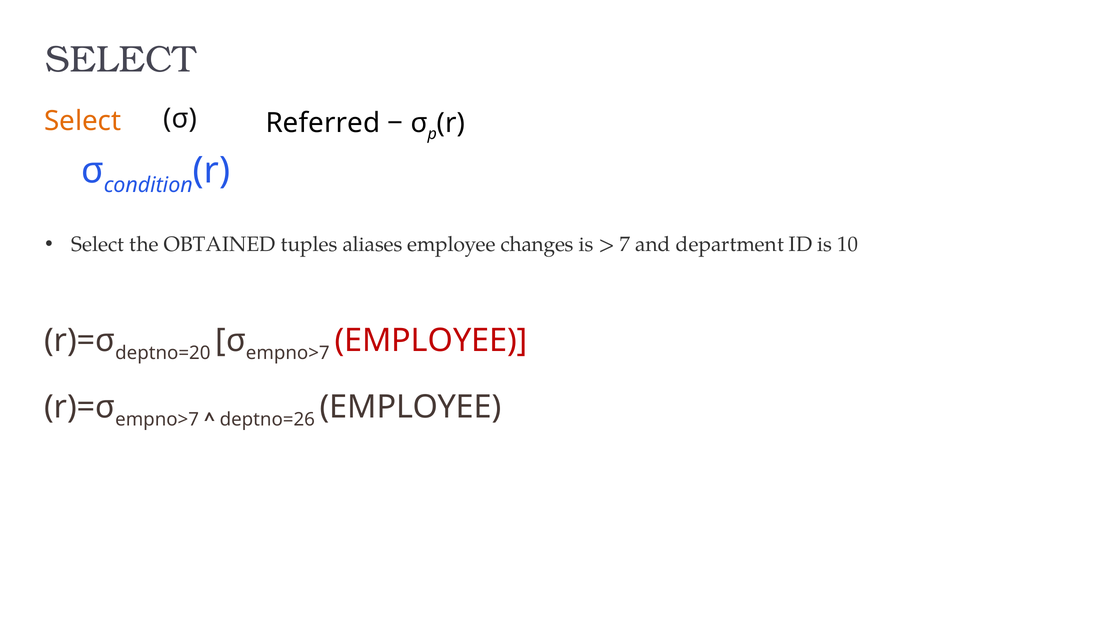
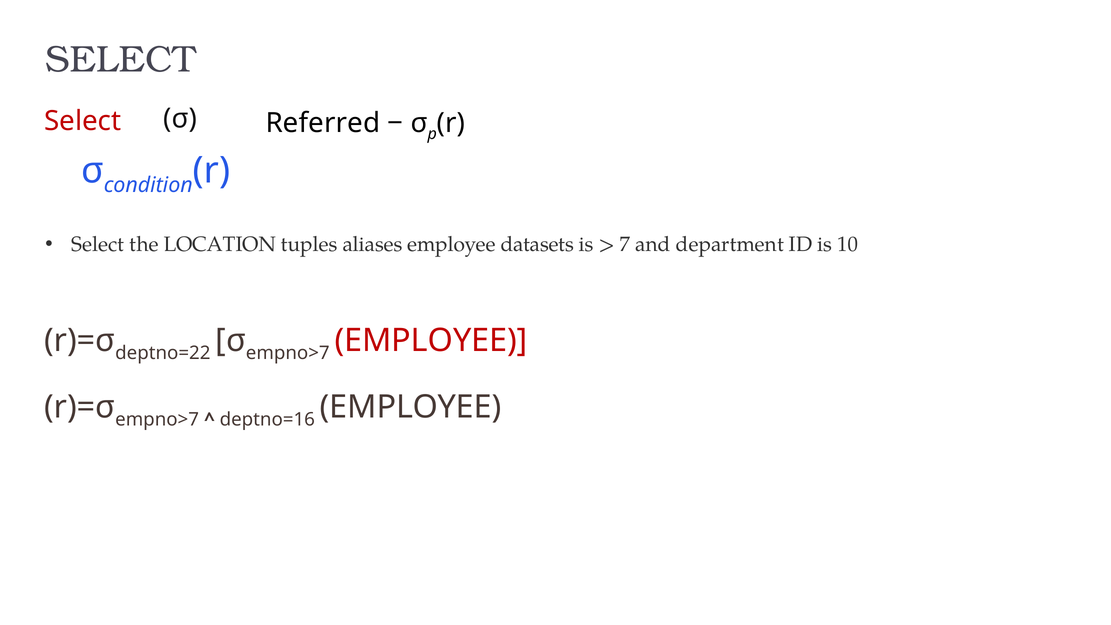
Select colour: orange -> red (83, 121)
OBTAINED: OBTAINED -> LOCATION (220, 244)
changes: changes -> datasets (537, 244)
deptno=20: deptno=20 -> deptno=22 (163, 353)
deptno=26: deptno=26 -> deptno=16 (267, 419)
